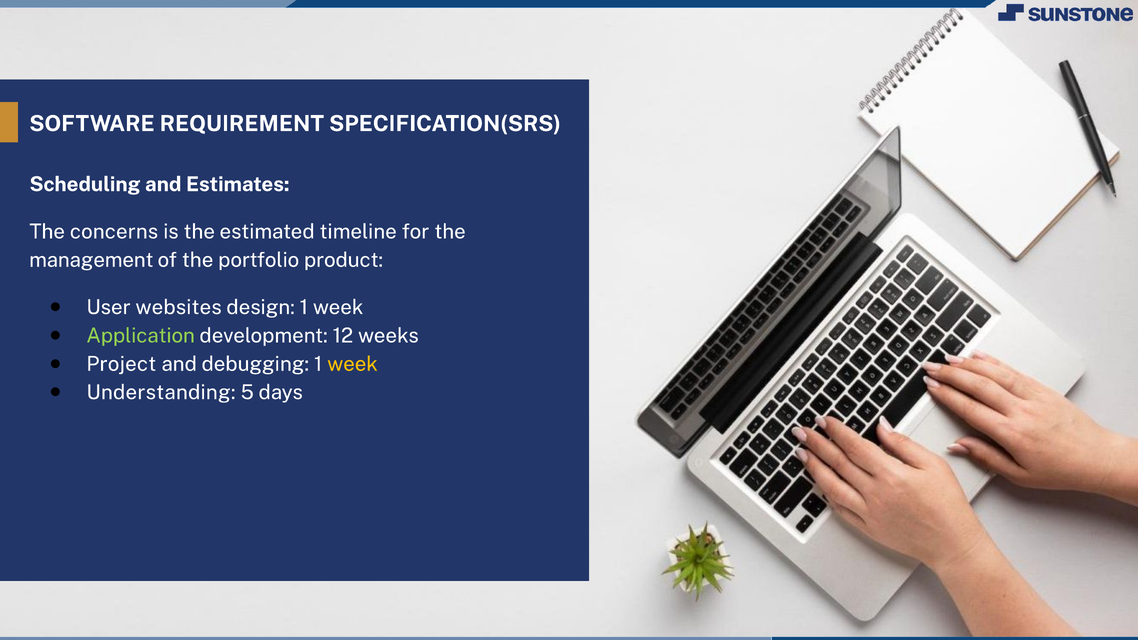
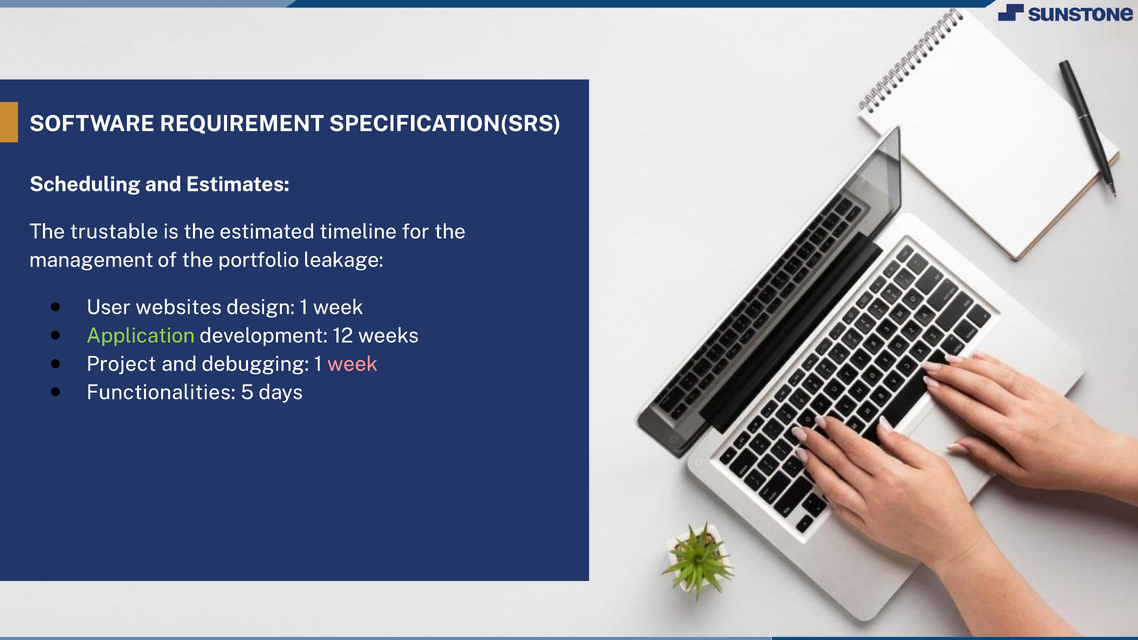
concerns: concerns -> trustable (114, 232)
product: product -> leakage (344, 260)
week colour: yellow -> pink (353, 364)
Understanding: Understanding -> Functionalities (161, 392)
